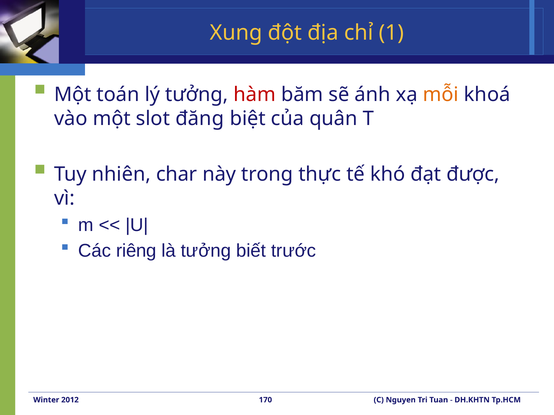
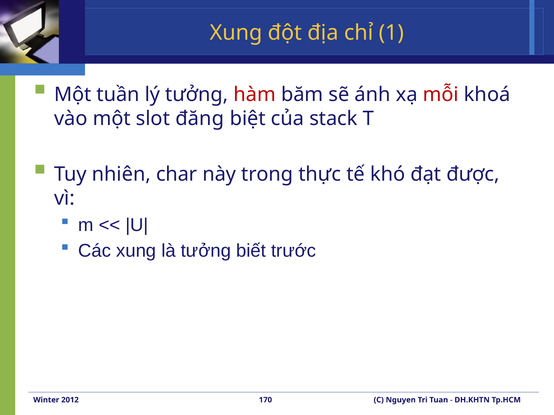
toán: toán -> tuần (118, 95)
mỗi colour: orange -> red (441, 95)
quân: quân -> stack (333, 119)
Các riêng: riêng -> xung (136, 251)
